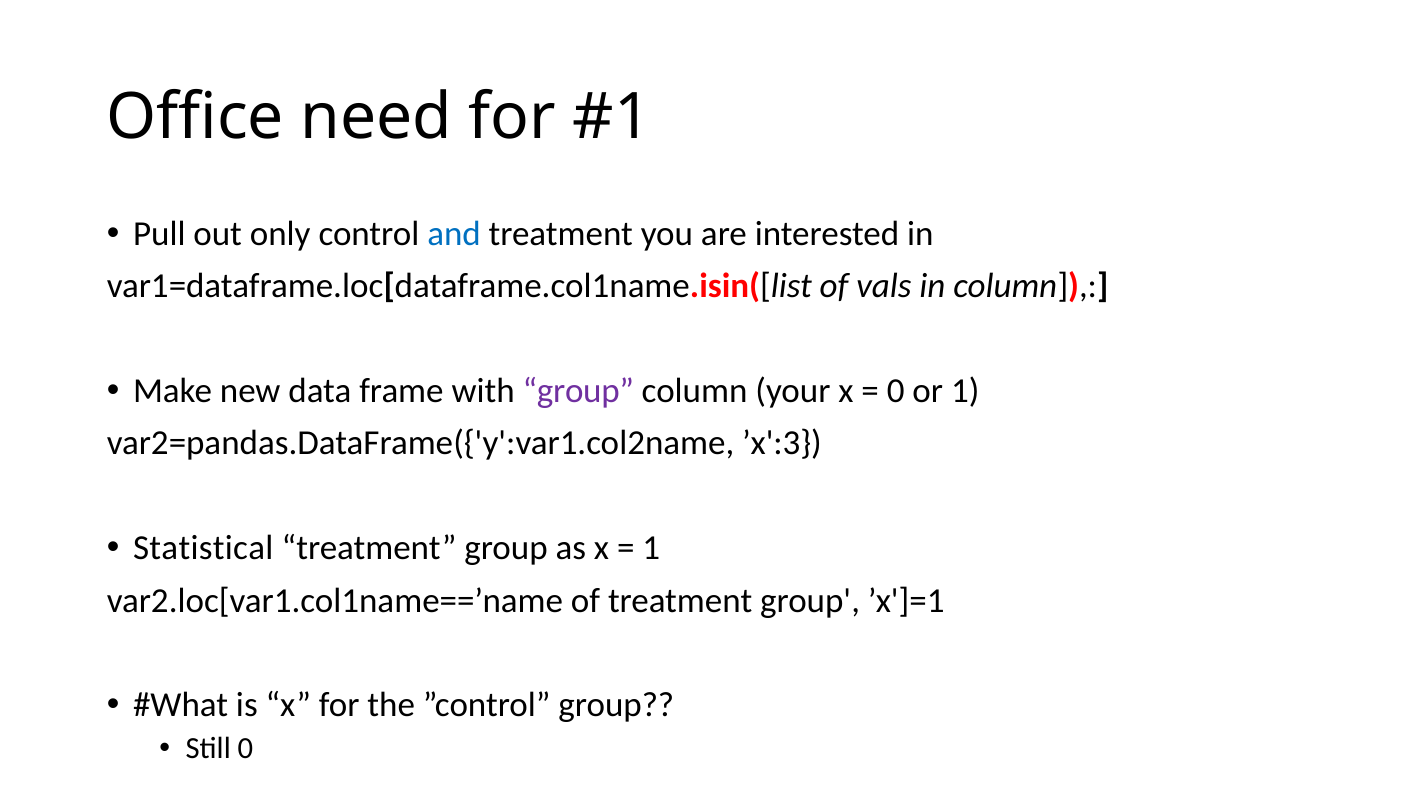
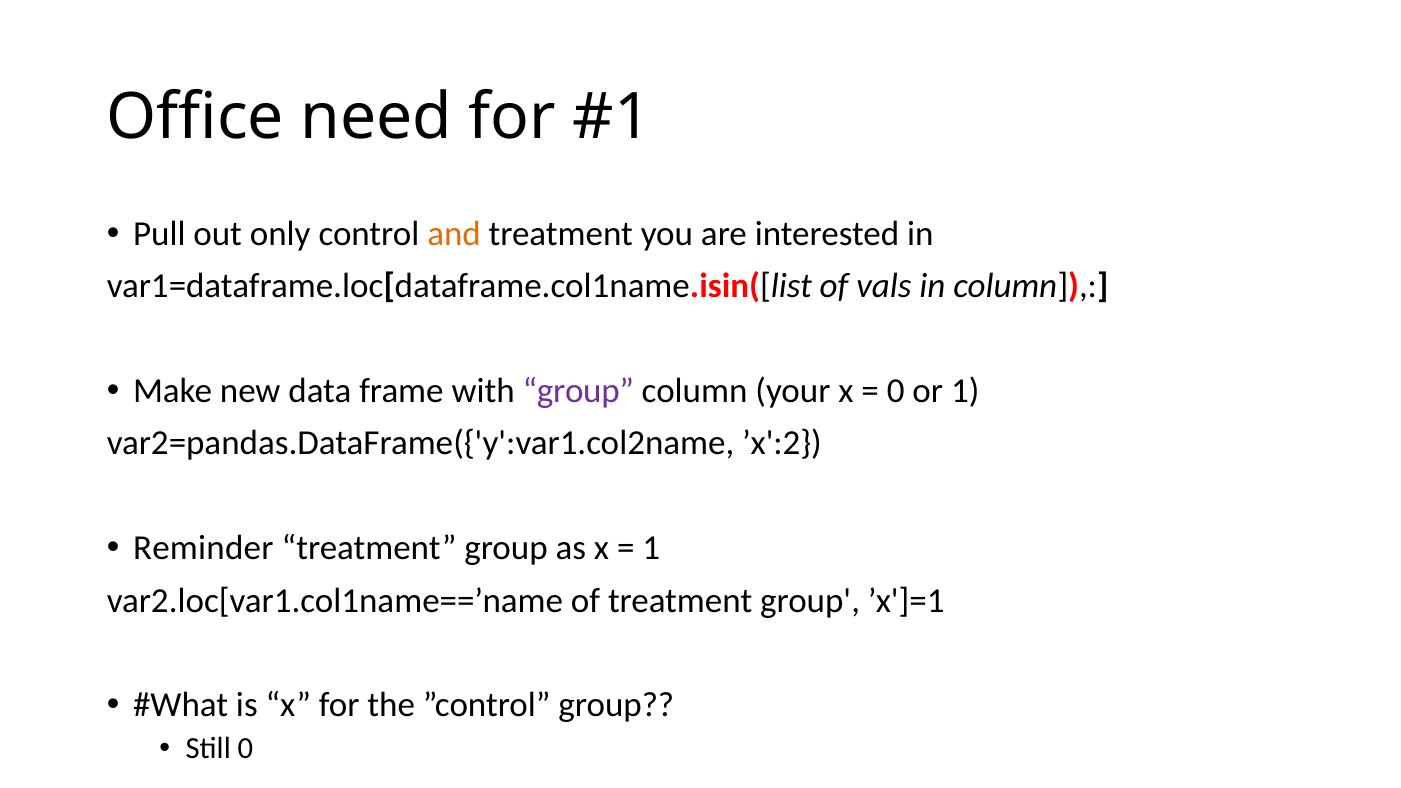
and colour: blue -> orange (454, 234)
’x':3: ’x':3 -> ’x':2 (782, 443)
Statistical: Statistical -> Reminder (203, 548)
